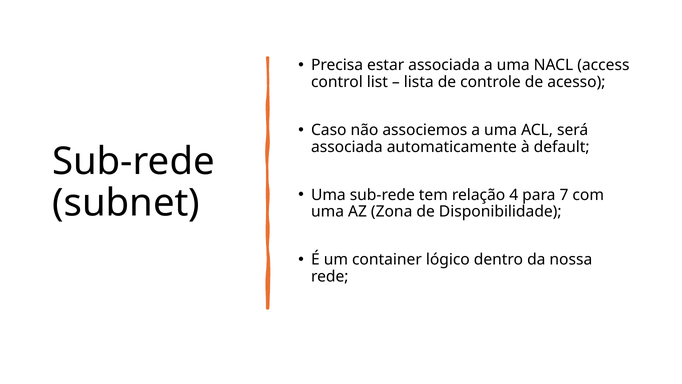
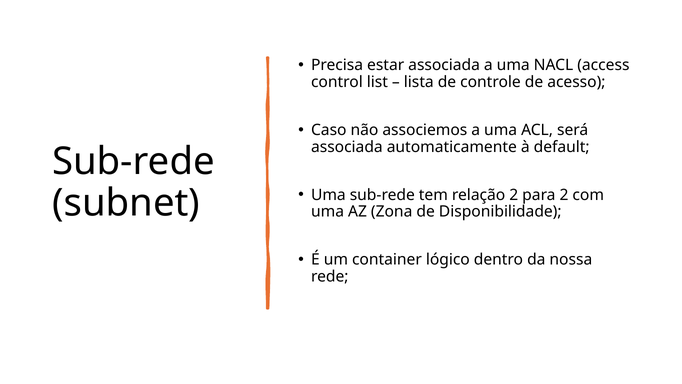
relação 4: 4 -> 2 (514, 195)
para 7: 7 -> 2 (564, 195)
